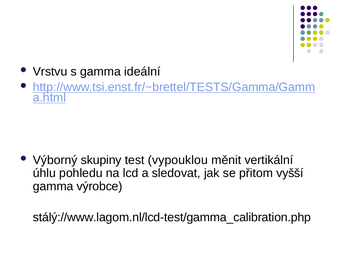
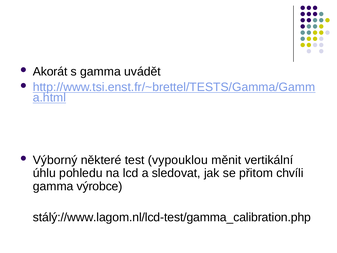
Vrstvu: Vrstvu -> Akorát (50, 72)
ideální: ideální -> uvádět (142, 72)
skupiny: skupiny -> některé (101, 160)
vyšší: vyšší -> chvíli (290, 173)
